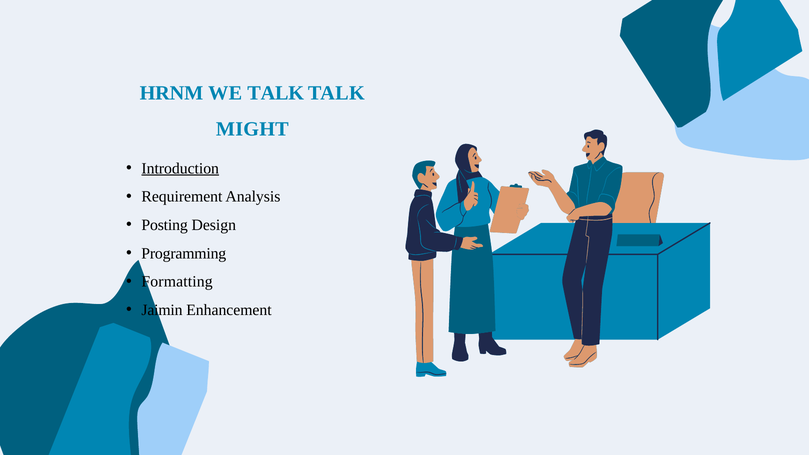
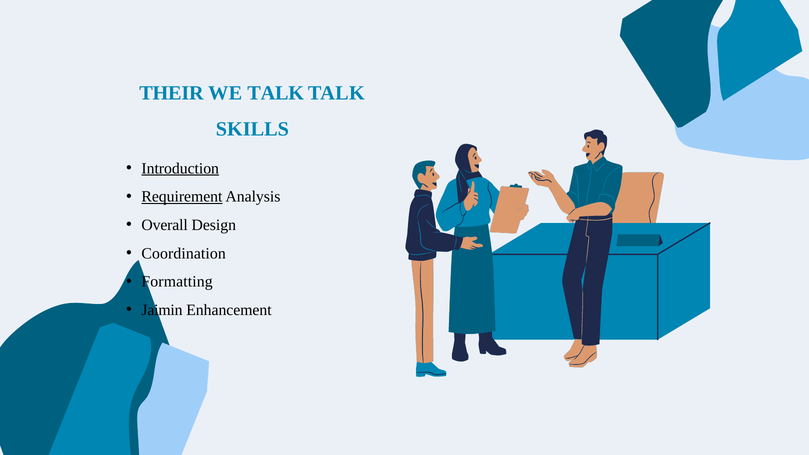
HRNM: HRNM -> THEIR (172, 93)
MIGHT: MIGHT -> SKILLS (252, 129)
Requirement underline: none -> present (182, 197)
Posting: Posting -> Overall (165, 225)
Programming: Programming -> Coordination (184, 253)
